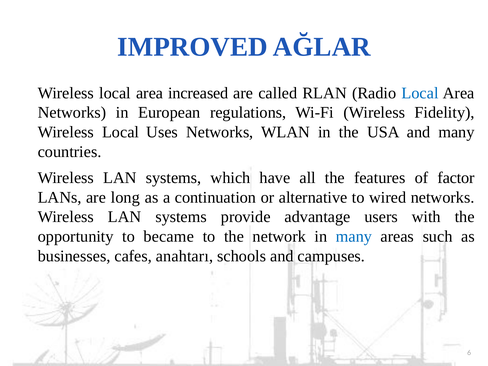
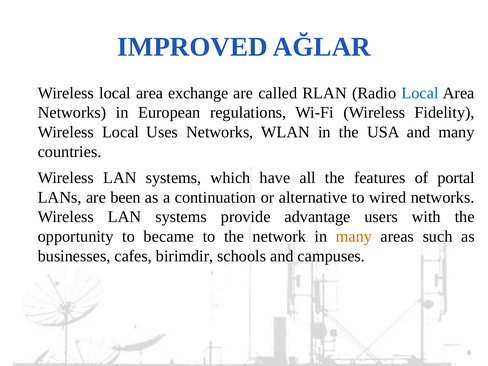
increased: increased -> exchange (198, 93)
factor: factor -> portal (456, 178)
long: long -> been (126, 197)
many colour: blue -> orange (354, 236)
anahtarı: anahtarı -> birimdir (185, 256)
